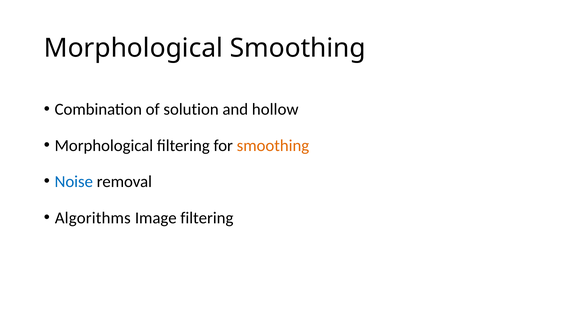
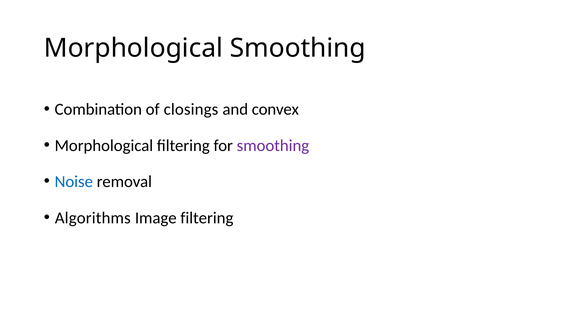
solution: solution -> closings (191, 110)
hollow: hollow -> convex (275, 110)
smoothing colour: orange -> purple (273, 146)
